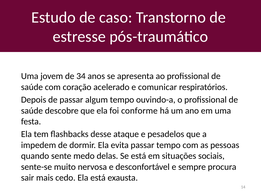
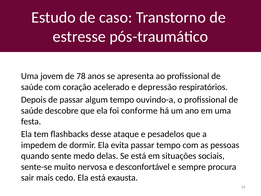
34: 34 -> 78 (81, 76)
comunicar: comunicar -> depressão (157, 87)
